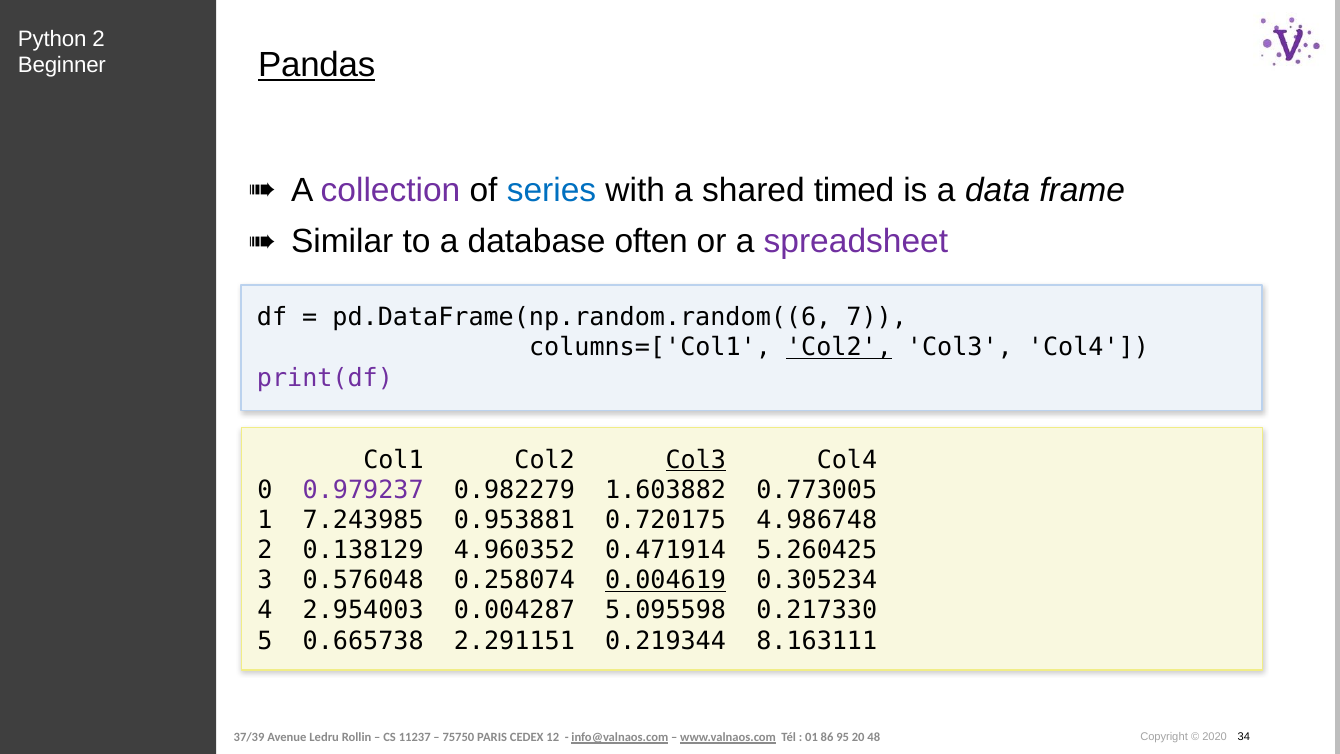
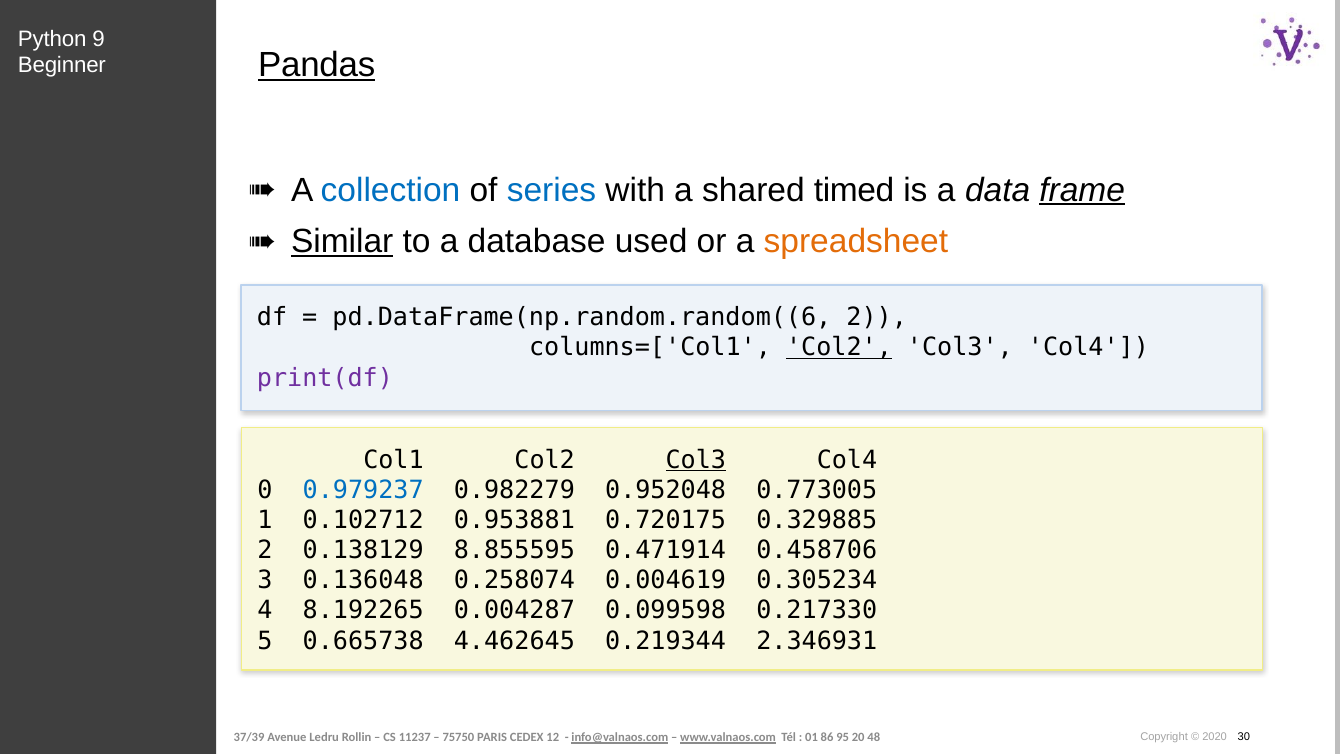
Python 2: 2 -> 9 (98, 39)
collection colour: purple -> blue (390, 190)
frame underline: none -> present (1082, 190)
Similar underline: none -> present (342, 241)
often: often -> used (651, 241)
spreadsheet colour: purple -> orange (856, 241)
pd.DataFrame(np.random.random((6 7: 7 -> 2 (877, 317)
0.979237 colour: purple -> blue (363, 490)
1.603882: 1.603882 -> 0.952048 (666, 490)
7.243985: 7.243985 -> 0.102712 (363, 520)
4.986748: 4.986748 -> 0.329885 (817, 520)
4.960352: 4.960352 -> 8.855595 (514, 550)
5.260425: 5.260425 -> 0.458706 (817, 550)
0.576048: 0.576048 -> 0.136048 (363, 580)
0.004619 underline: present -> none (666, 580)
2.954003: 2.954003 -> 8.192265 (363, 610)
5.095598: 5.095598 -> 0.099598 (666, 610)
2.291151: 2.291151 -> 4.462645 (514, 641)
8.163111: 8.163111 -> 2.346931 (817, 641)
34: 34 -> 30 (1244, 736)
